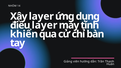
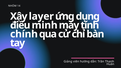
layer: layer -> minh (45, 25)
khiển: khiển -> chính (24, 34)
